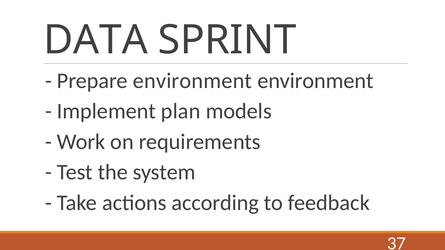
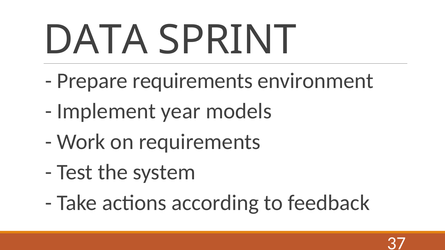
Prepare environment: environment -> requirements (193, 81)
plan: plan -> year (181, 111)
